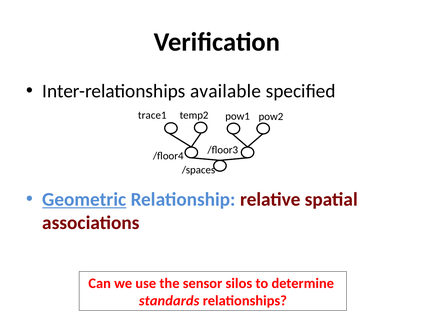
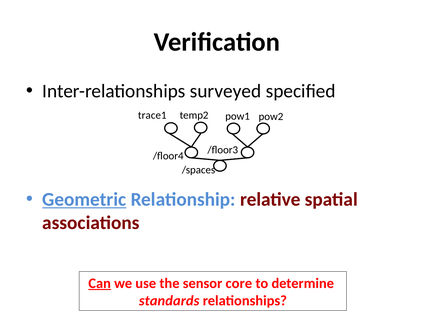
available: available -> surveyed (226, 91)
Can underline: none -> present (100, 283)
silos: silos -> core (239, 283)
